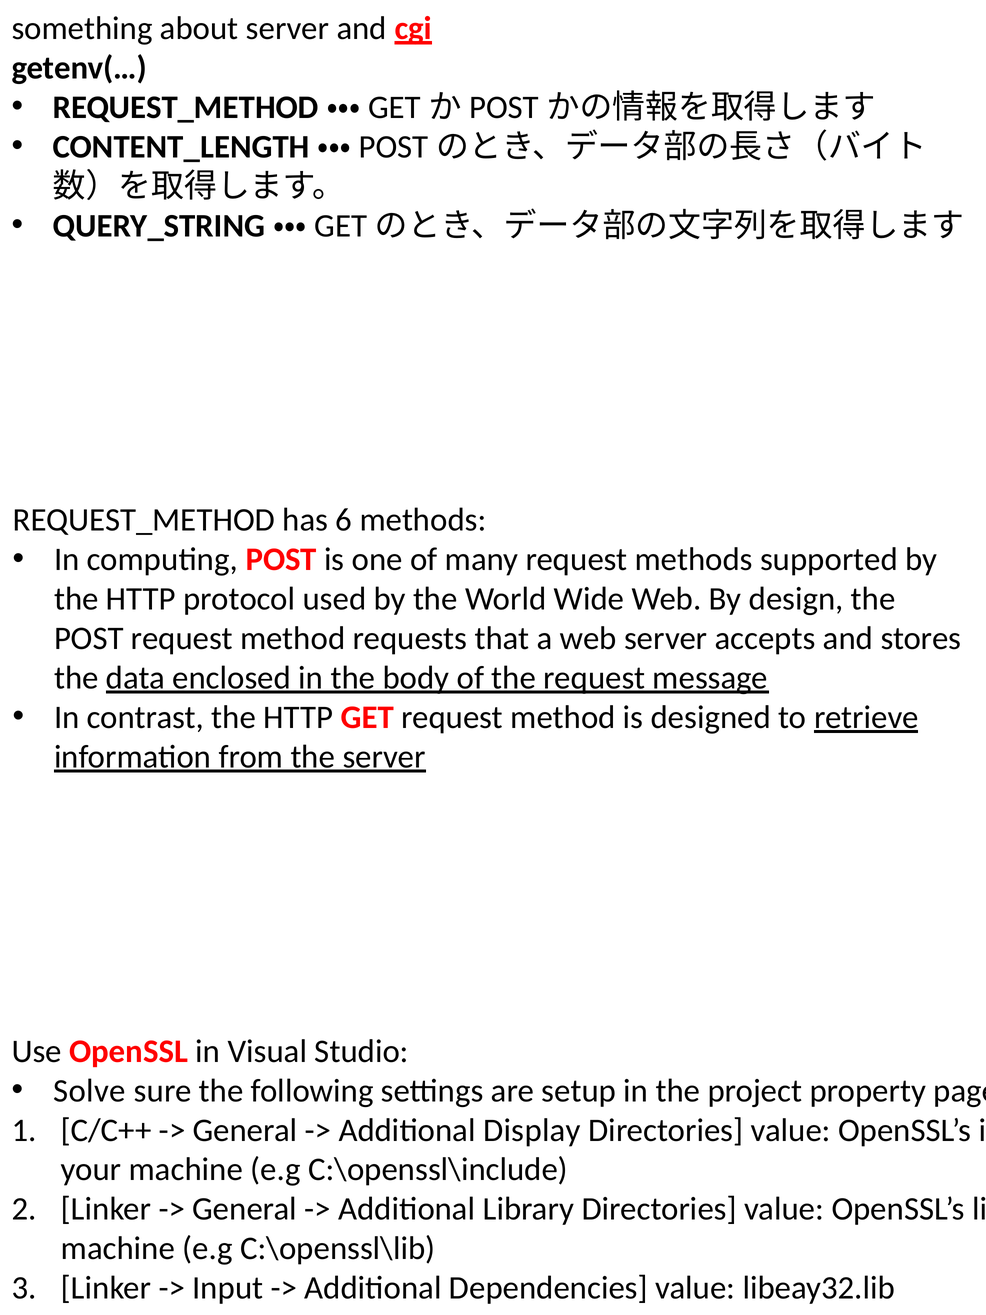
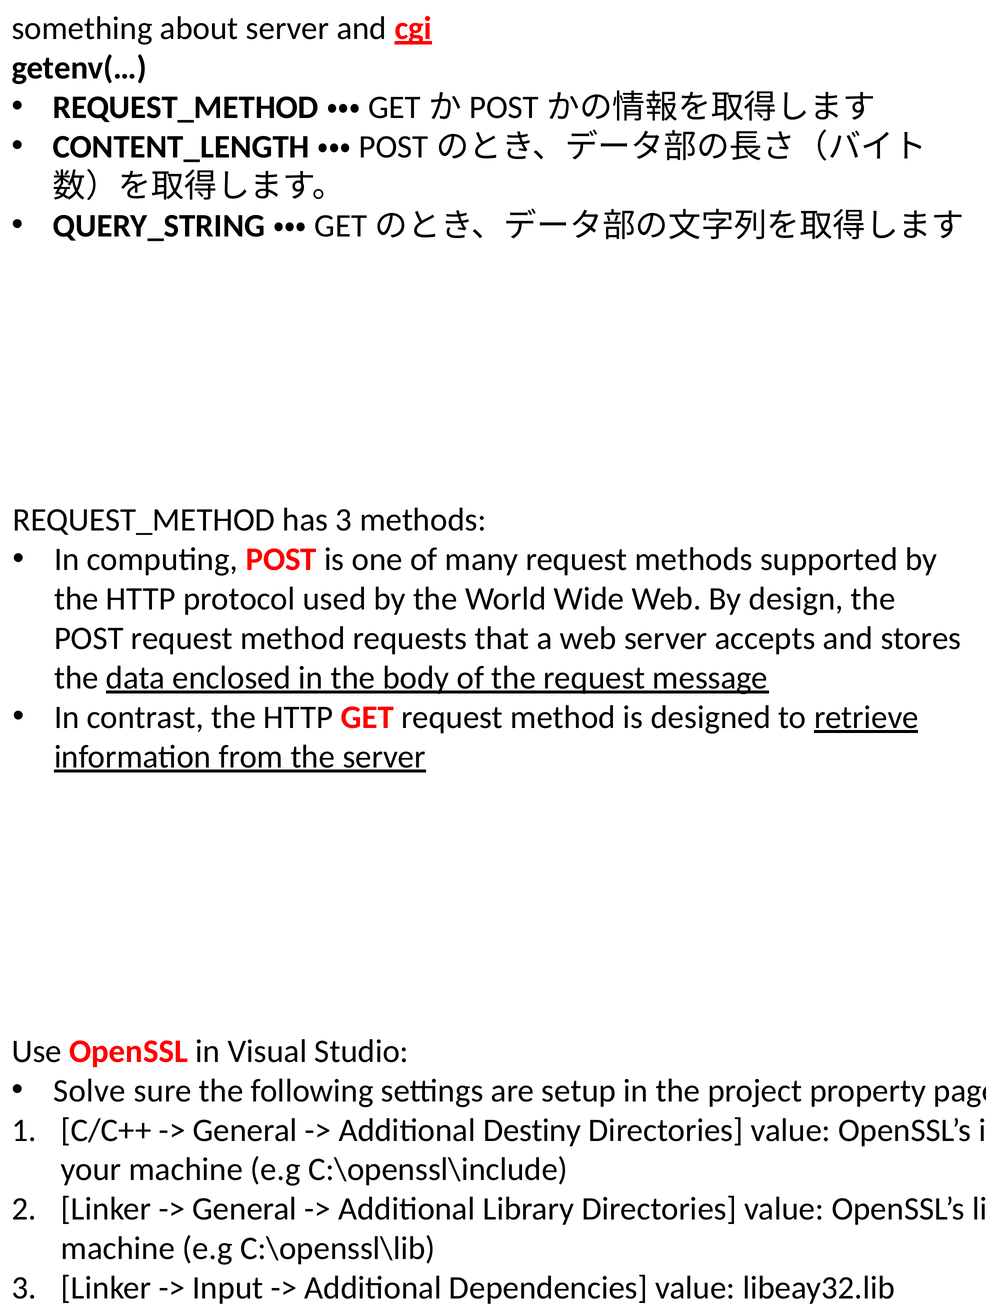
has 6: 6 -> 3 (344, 520)
Display: Display -> Destiny (532, 1130)
